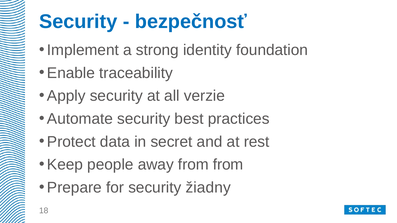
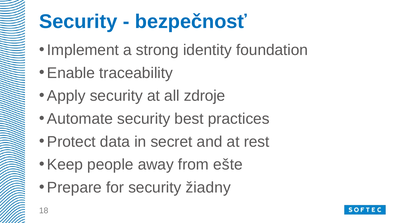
verzie: verzie -> zdroje (204, 96)
from from: from -> ešte (228, 165)
